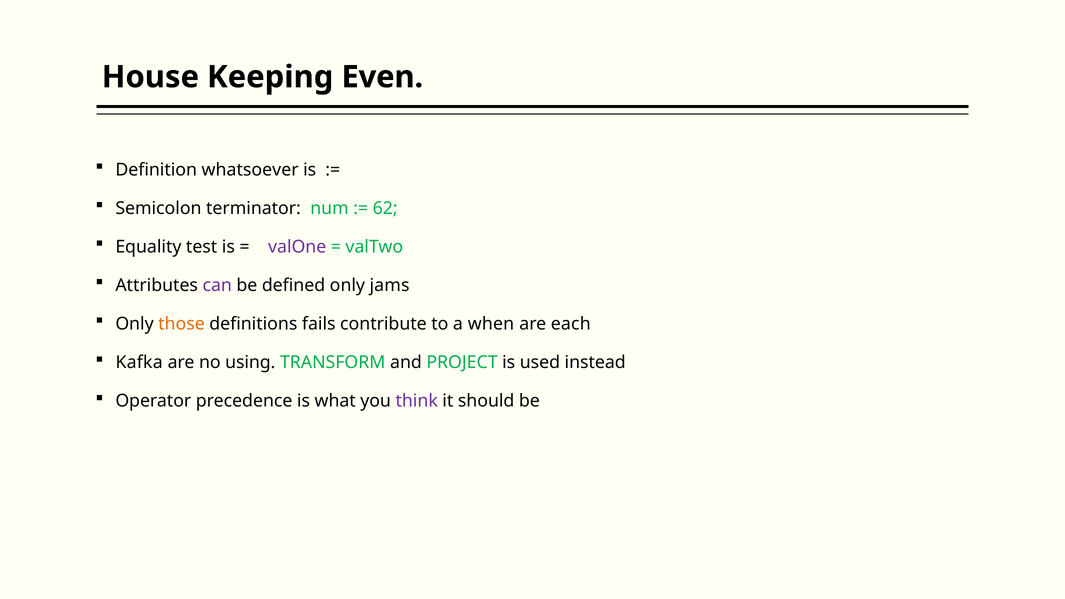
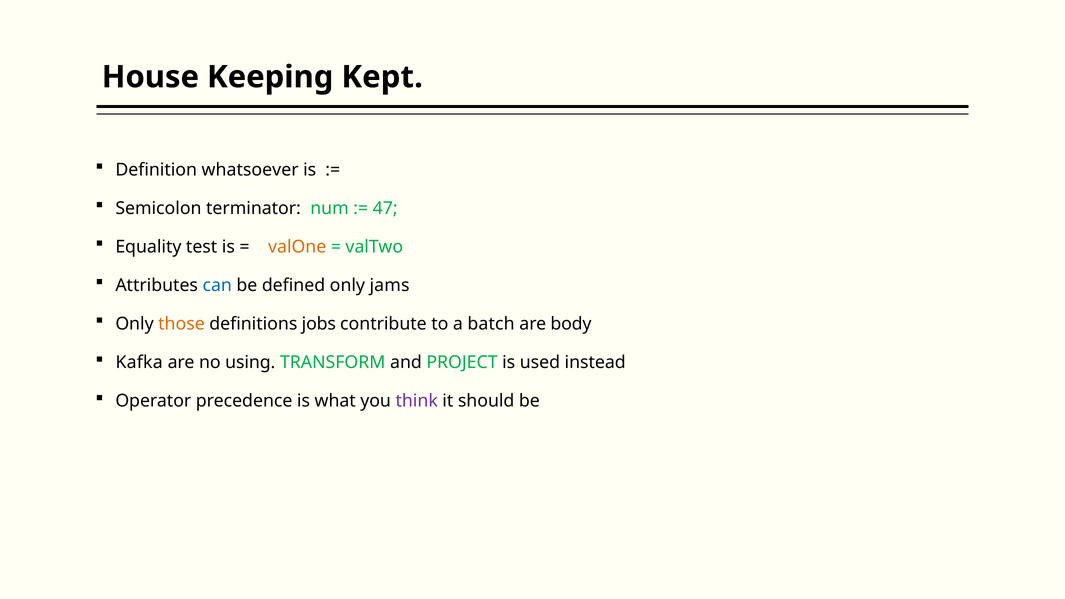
Even: Even -> Kept (382, 77)
62: 62 -> 47 (385, 208)
valOne colour: purple -> orange (297, 247)
can colour: purple -> blue (217, 285)
fails: fails -> jobs (319, 324)
when: when -> batch (491, 324)
each: each -> body (571, 324)
